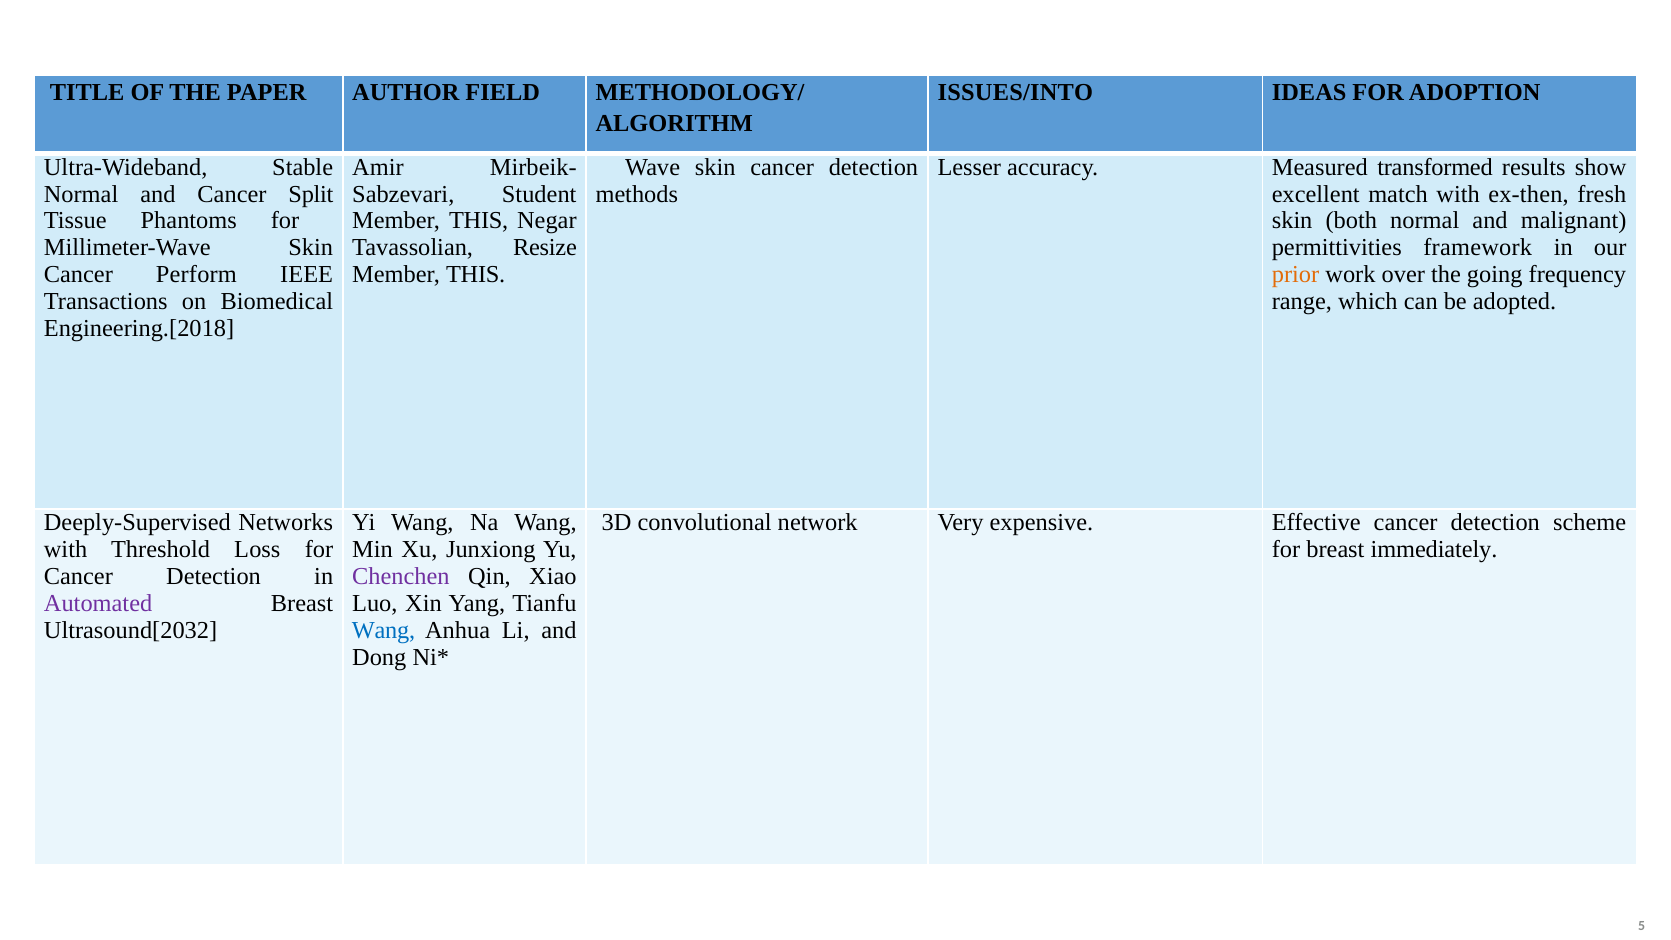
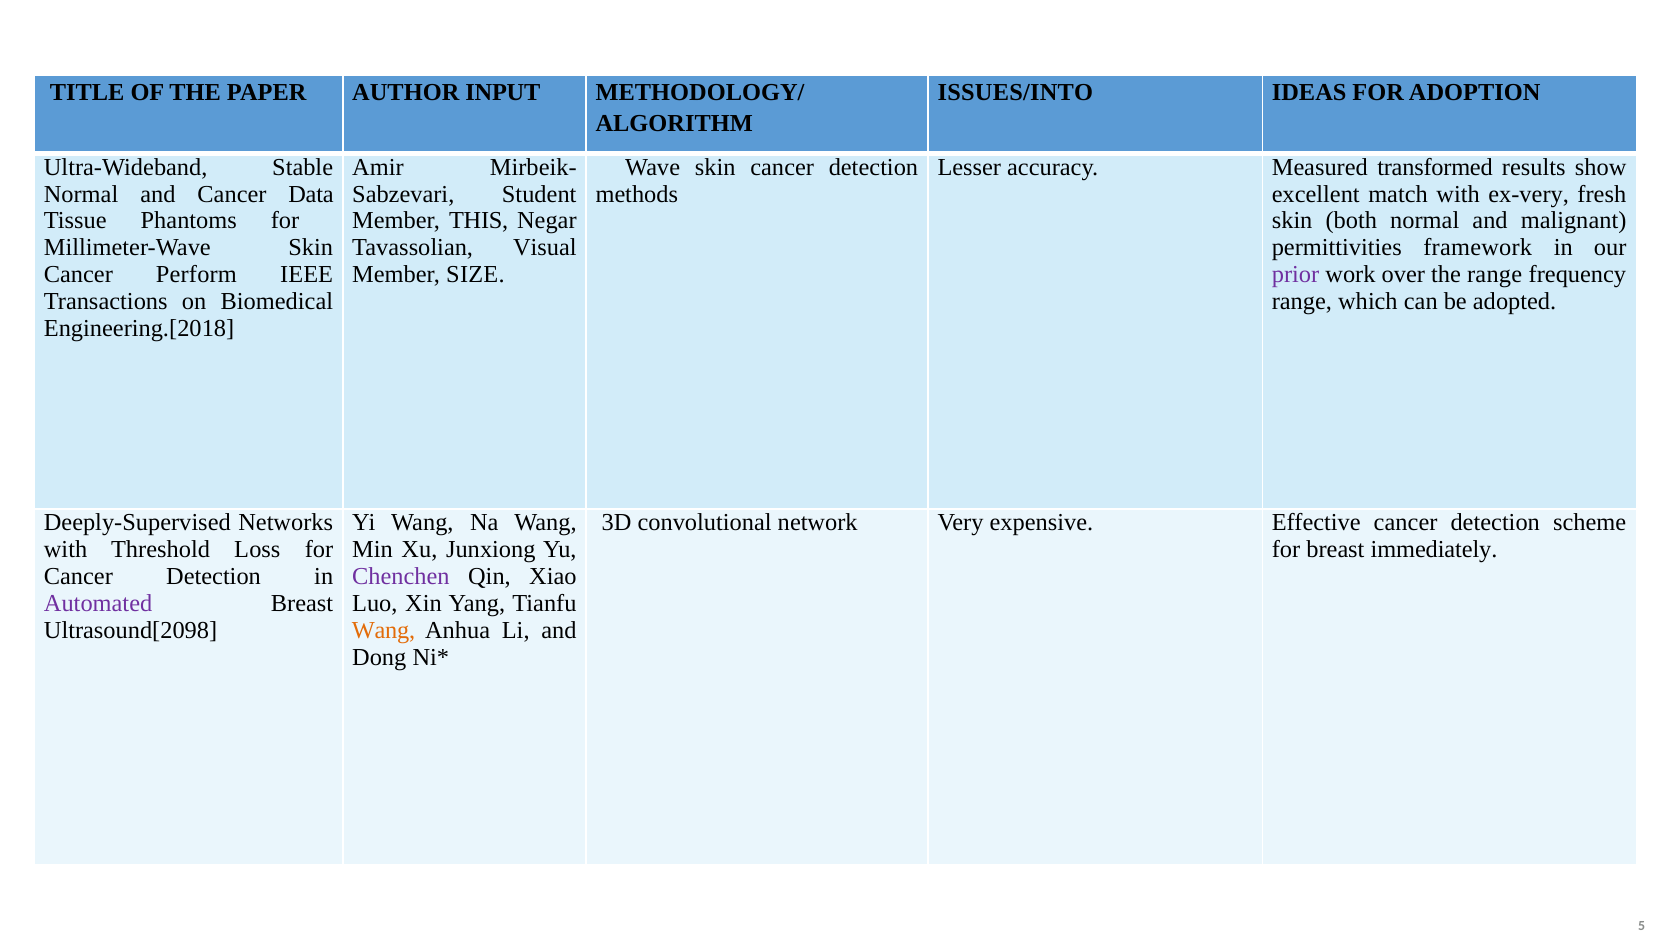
FIELD: FIELD -> INPUT (503, 92)
Split: Split -> Data (311, 194)
ex-then: ex-then -> ex-very (1529, 194)
Resize: Resize -> Visual (545, 248)
THIS: THIS -> SIZE (475, 275)
prior colour: orange -> purple (1296, 275)
the going: going -> range (1495, 275)
Ultrasound[2032: Ultrasound[2032 -> Ultrasound[2098 (131, 631)
Wang colour: blue -> orange (383, 631)
